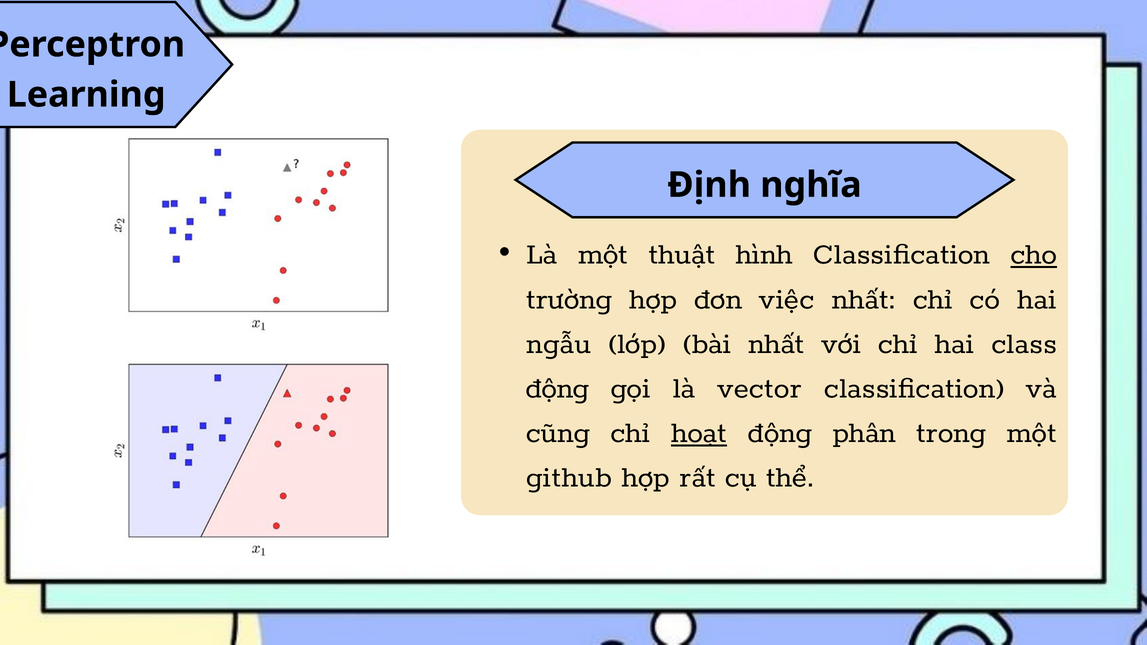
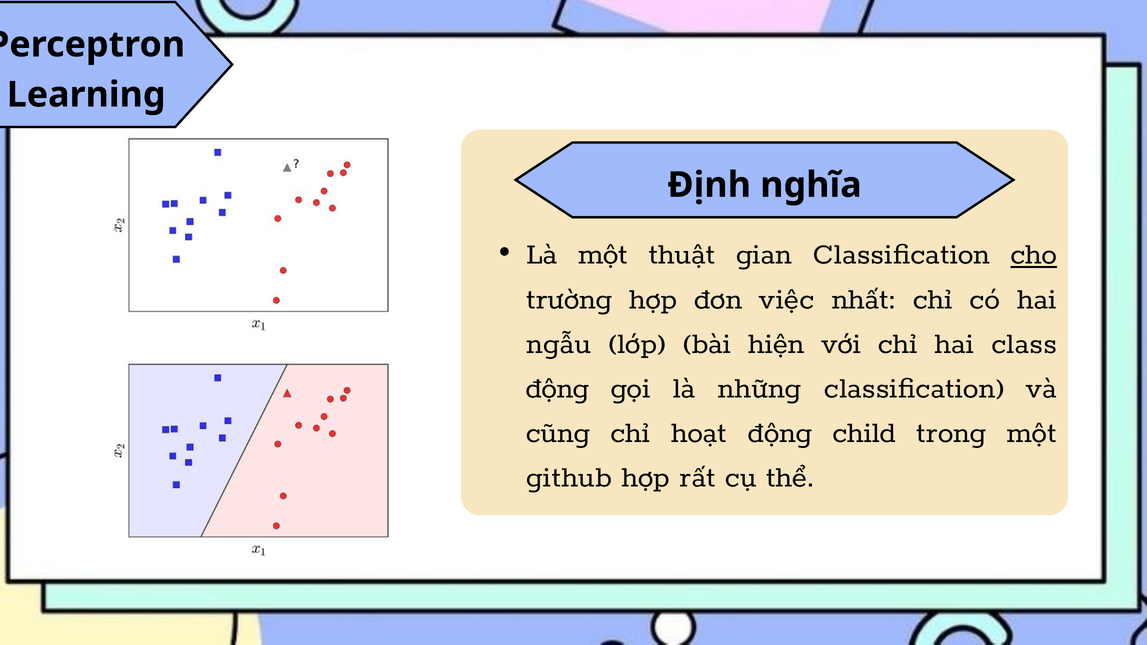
hình: hình -> gian (764, 254)
bài nhất: nhất -> hiện (776, 343)
vector: vector -> những (760, 387)
hoạt underline: present -> none (699, 432)
phân: phân -> child (864, 432)
